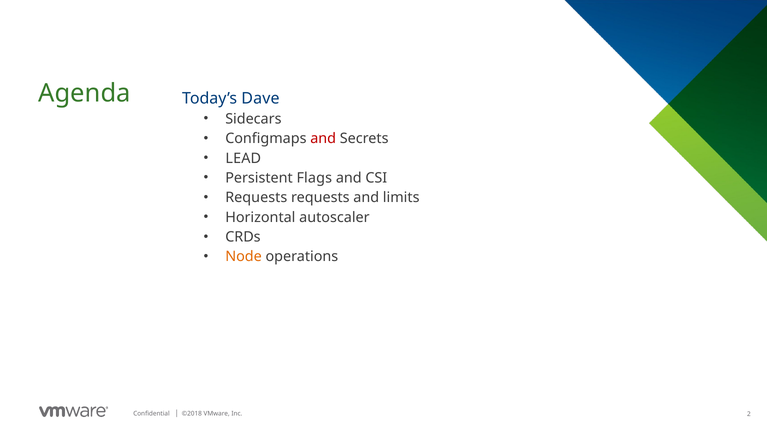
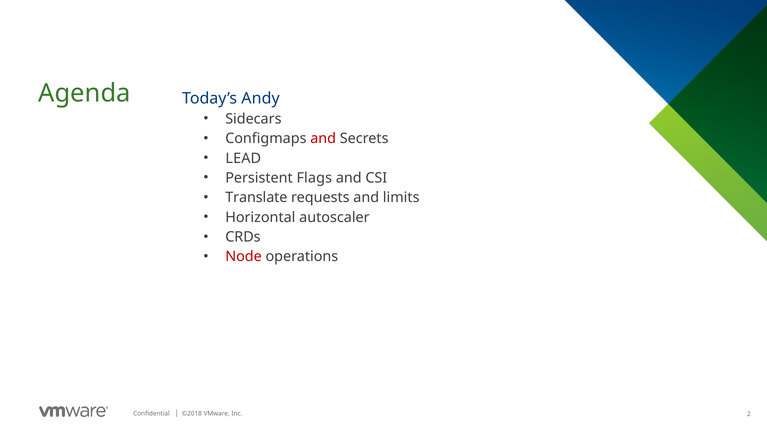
Dave: Dave -> Andy (261, 98)
Requests: Requests -> Translate (256, 197)
Node colour: orange -> red (244, 256)
